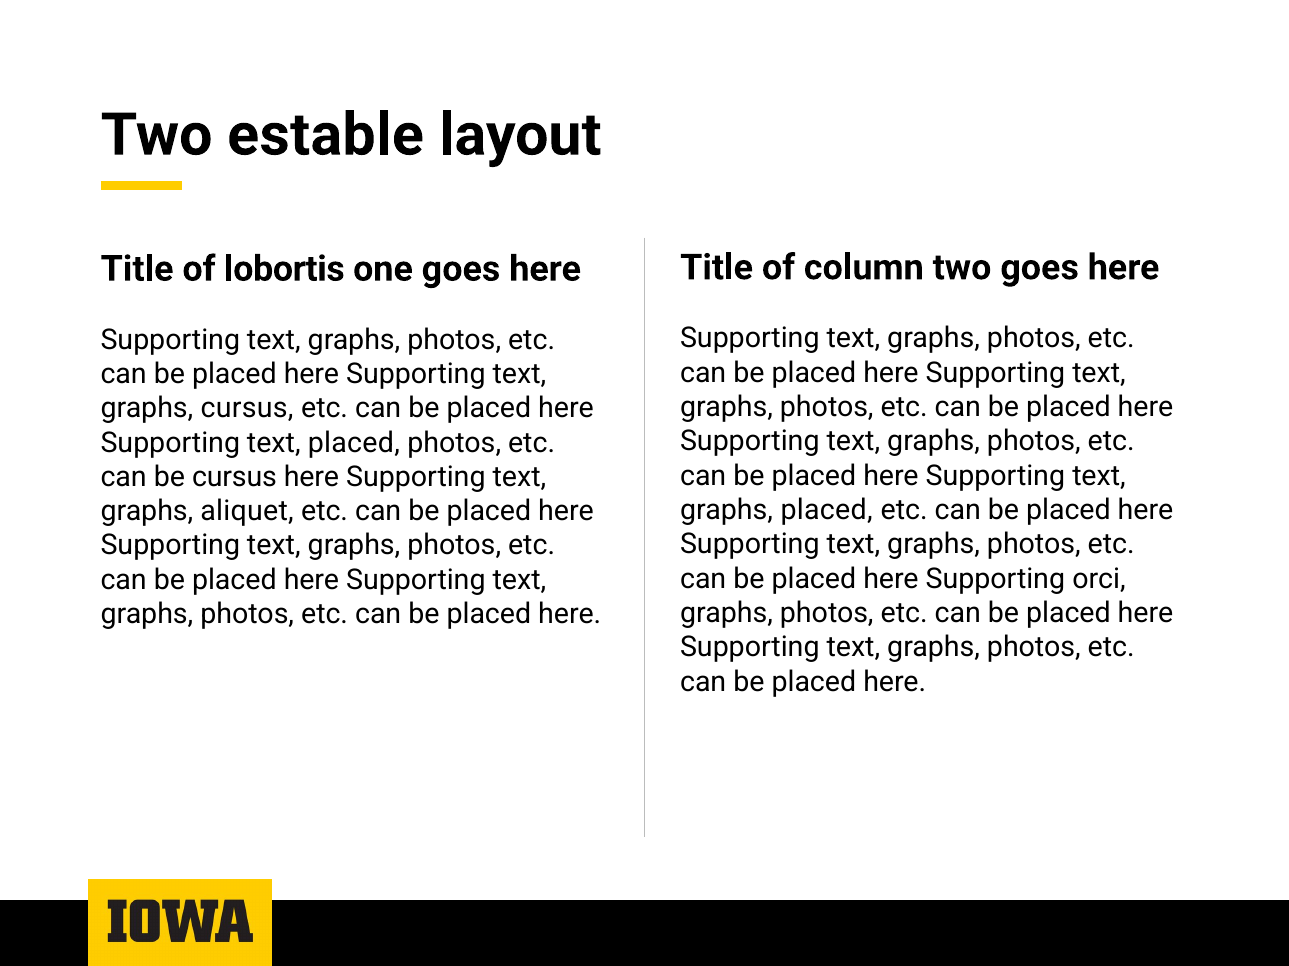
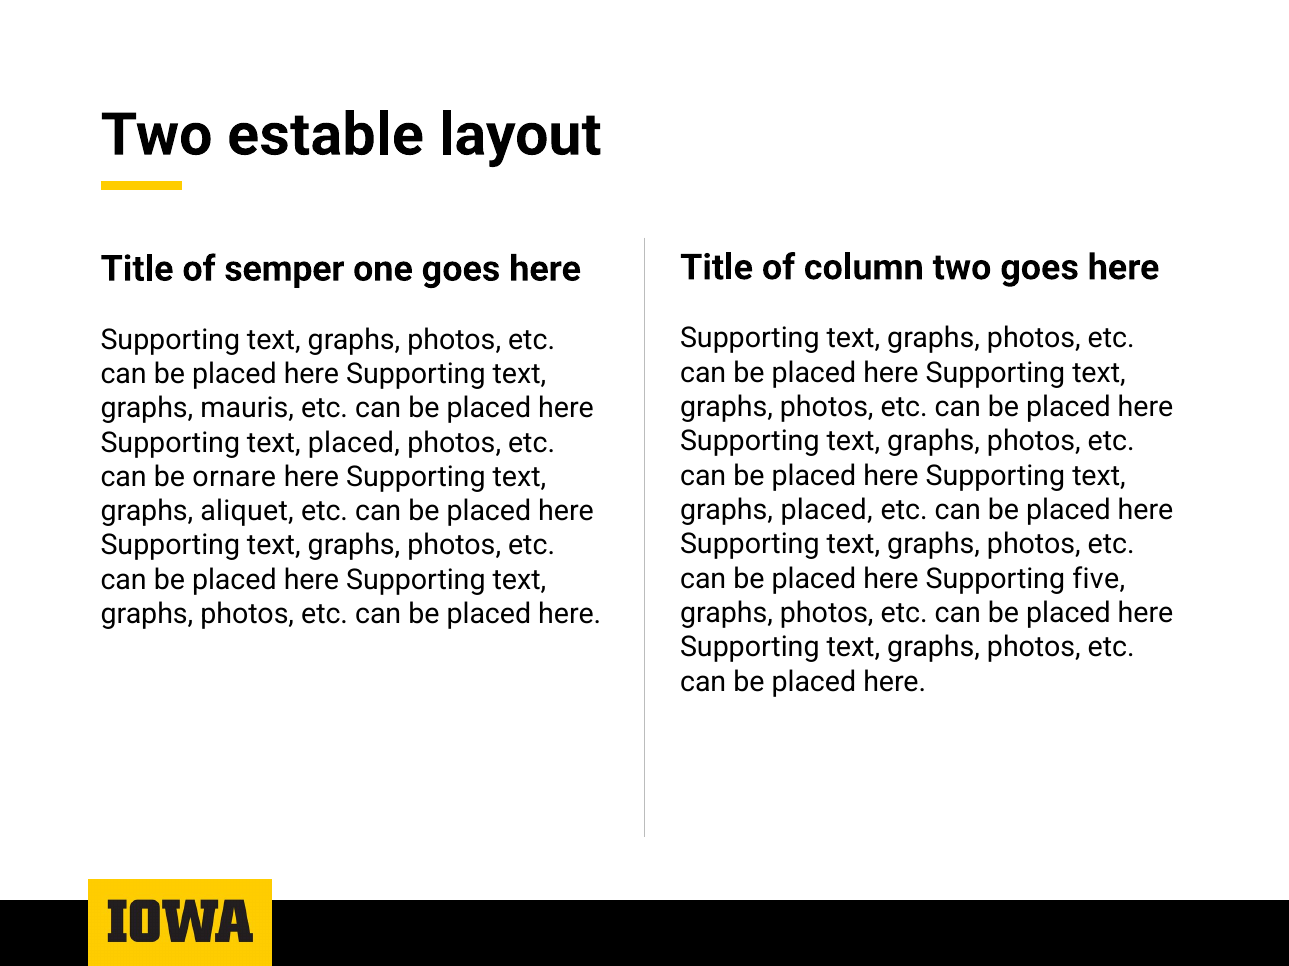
lobortis: lobortis -> semper (284, 269)
graphs cursus: cursus -> mauris (247, 409)
be cursus: cursus -> ornare (234, 477)
orci: orci -> five (1099, 579)
